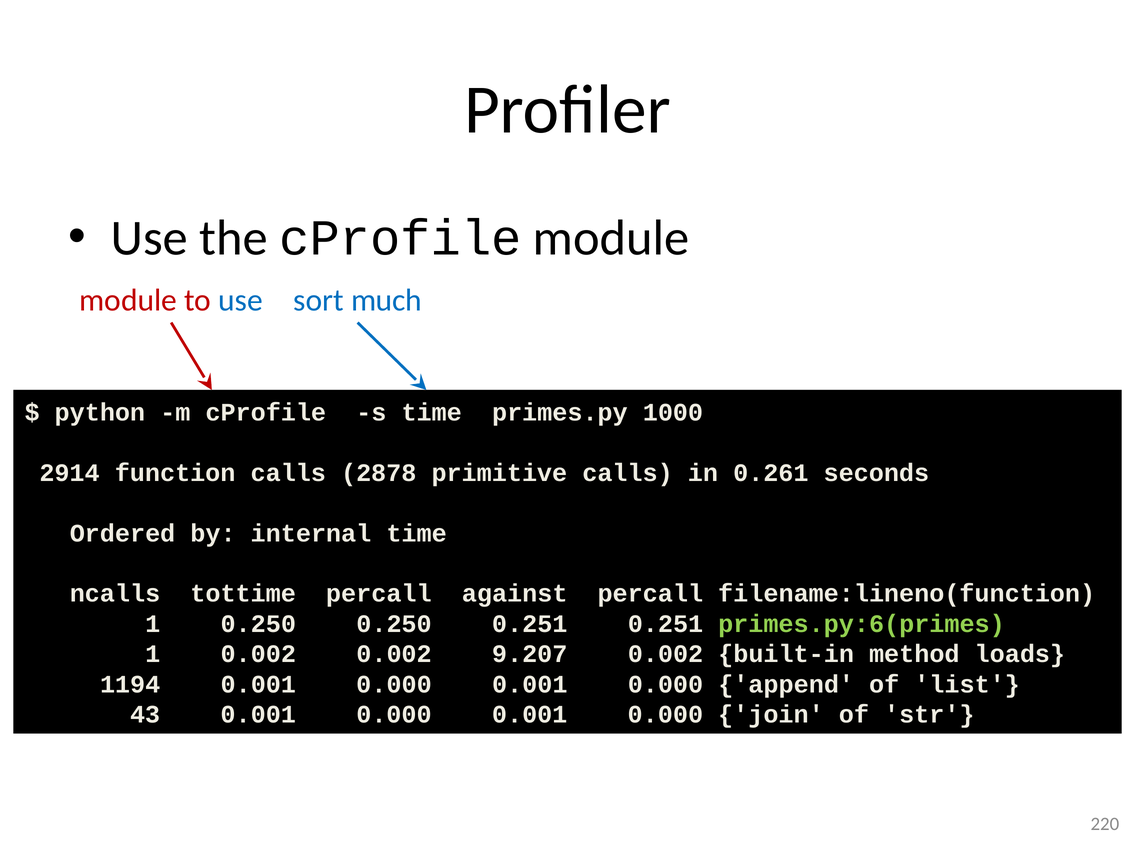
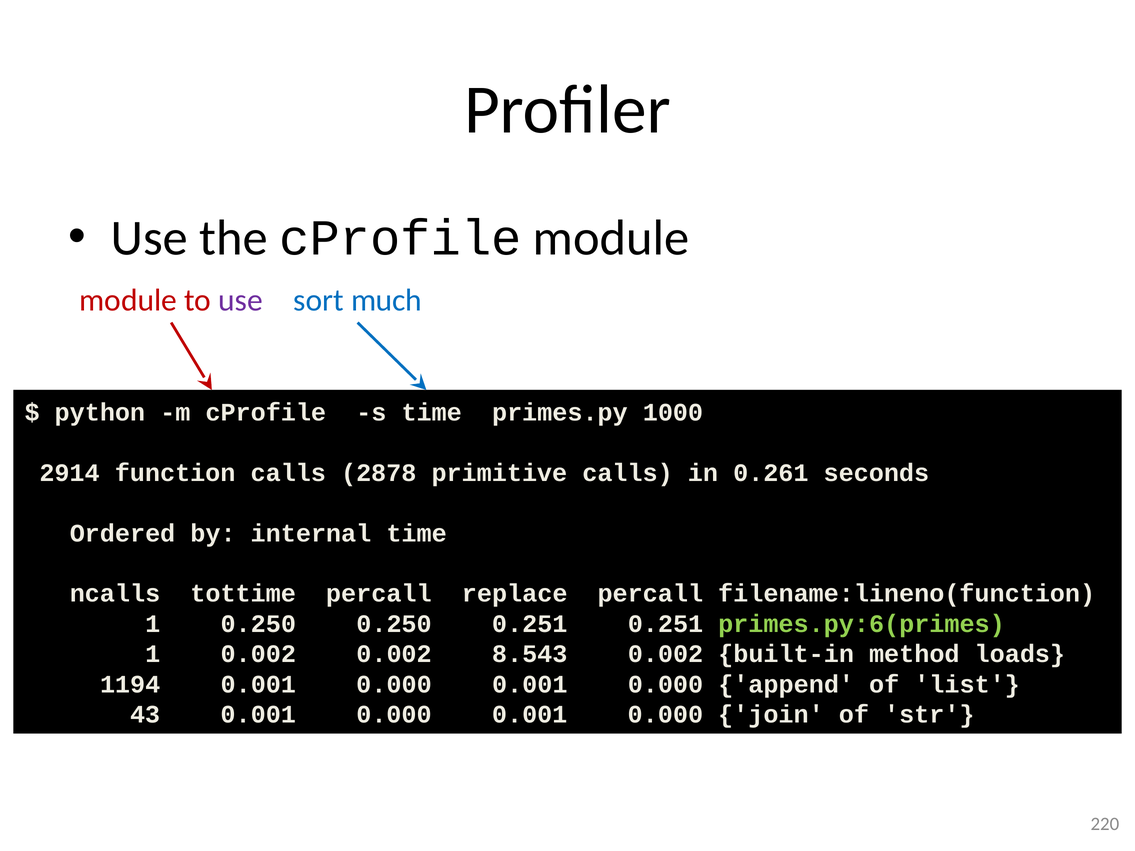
use colour: blue -> purple (241, 300)
against: against -> replace (515, 594)
9.207: 9.207 -> 8.543 (530, 654)
